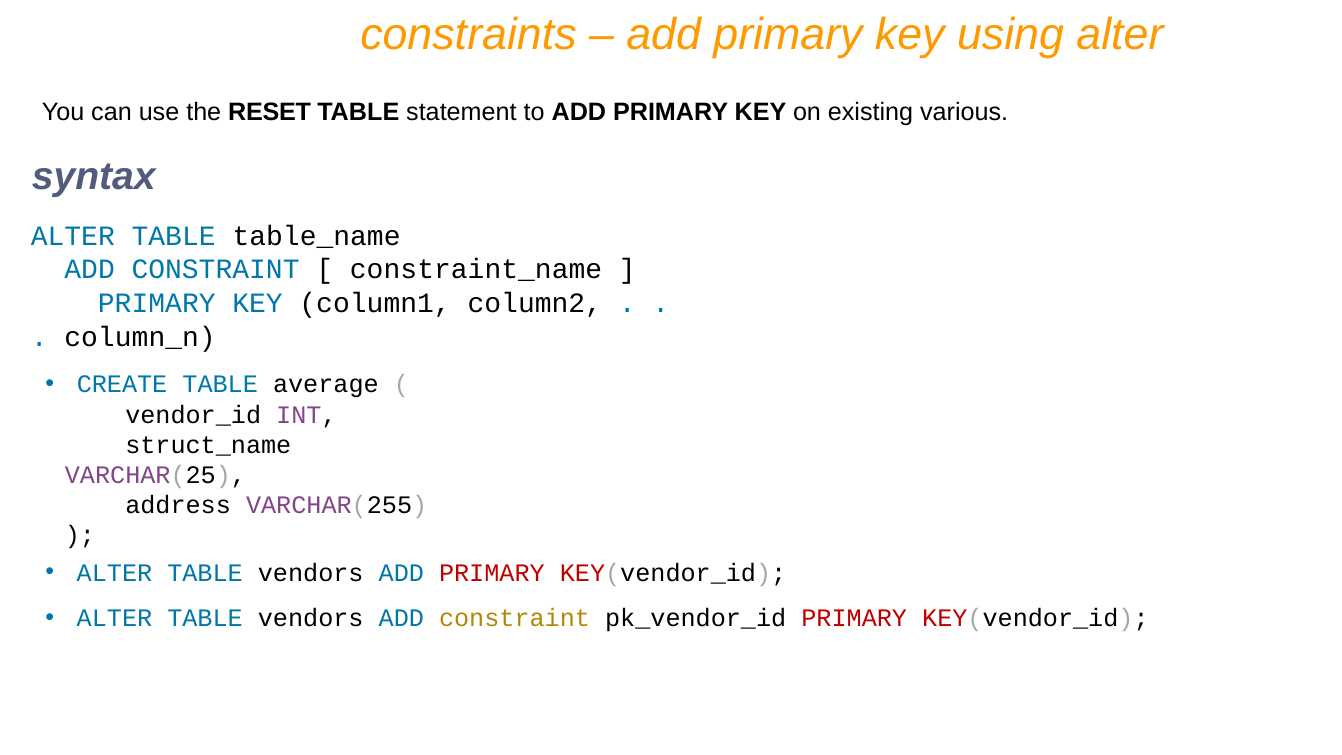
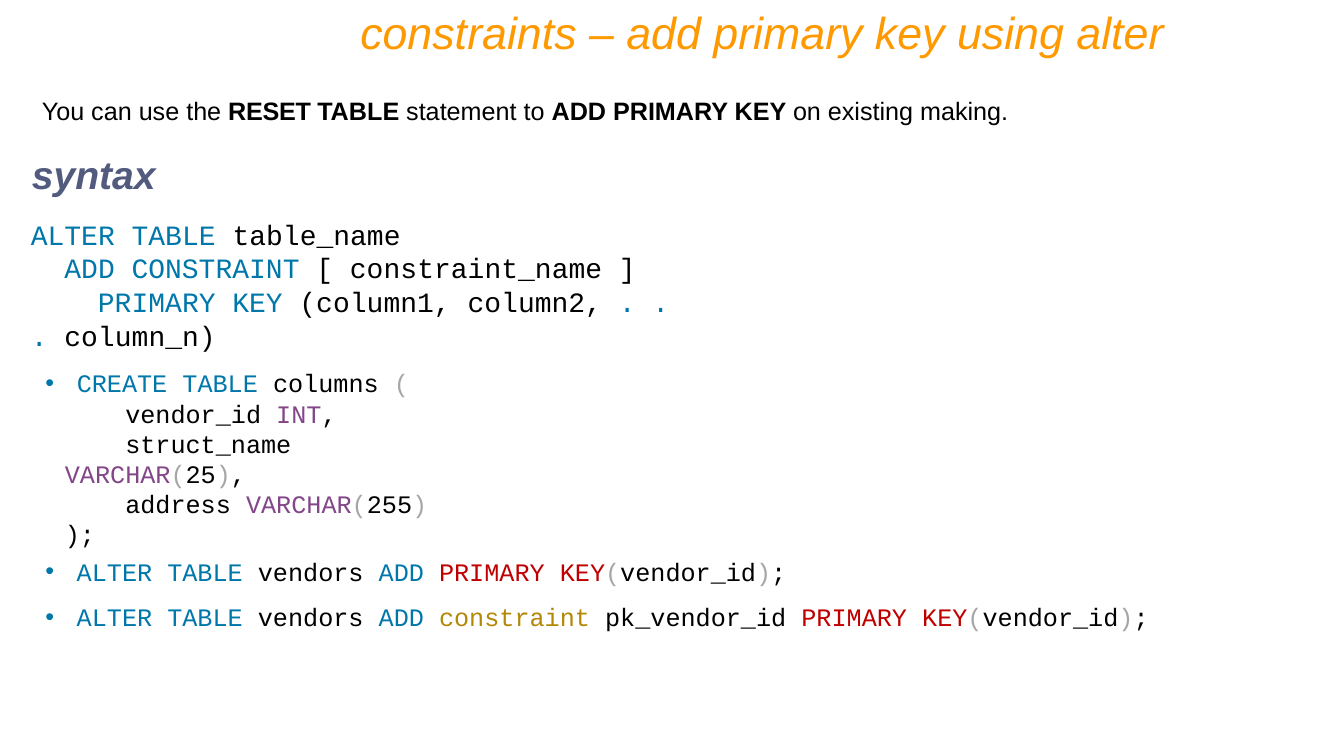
various: various -> making (964, 112)
average: average -> columns (326, 385)
